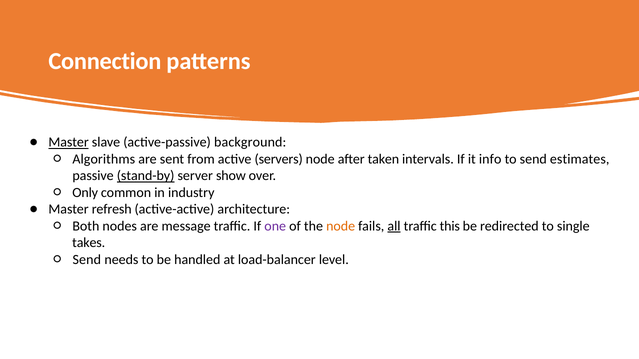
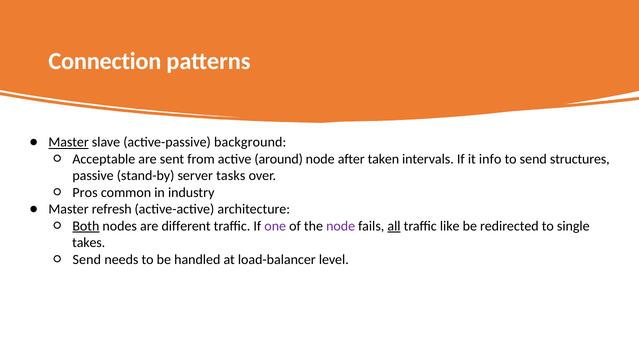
Algorithms: Algorithms -> Acceptable (104, 159)
servers: servers -> around (279, 159)
estimates: estimates -> structures (580, 159)
stand-by underline: present -> none (146, 176)
show: show -> tasks (231, 176)
Only: Only -> Pros (85, 193)
Both underline: none -> present (86, 226)
message: message -> different (186, 226)
node colour: orange -> purple (341, 226)
this: this -> like (450, 226)
